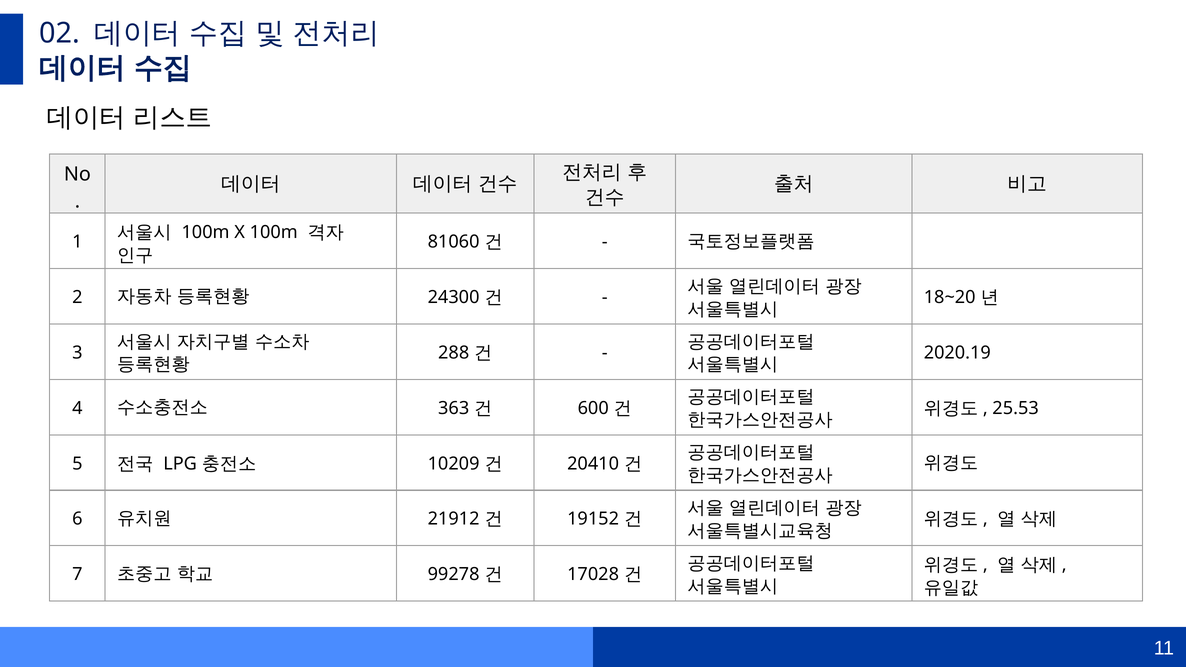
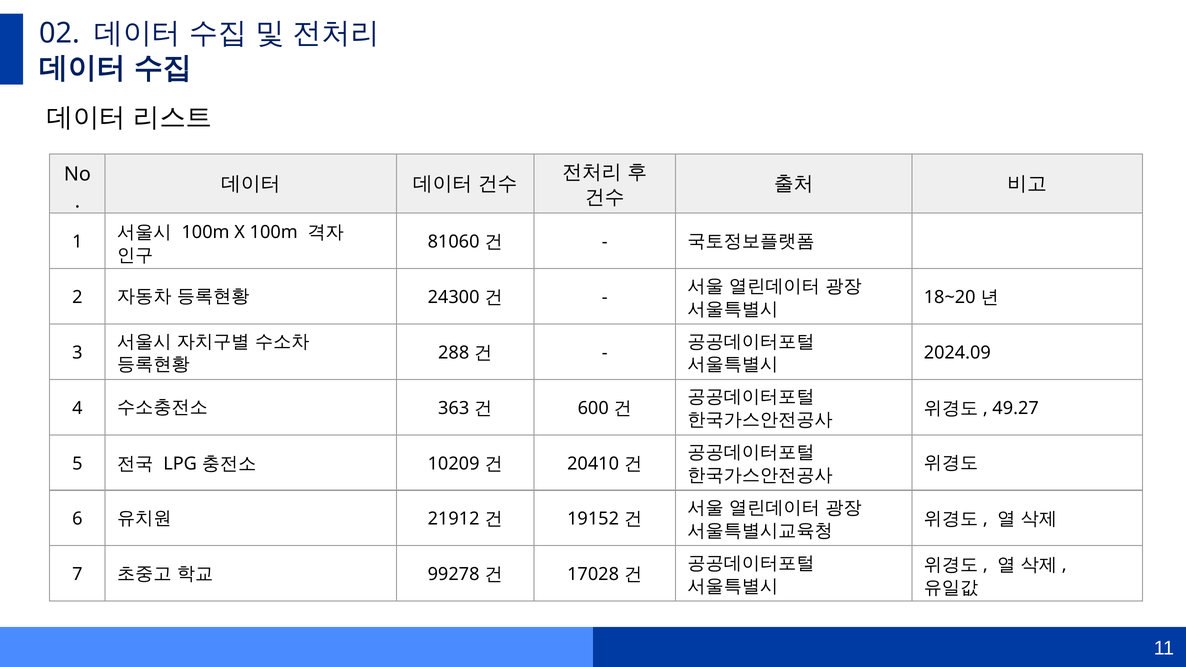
2020.19: 2020.19 -> 2024.09 (957, 353)
25.53: 25.53 -> 49.27 (1016, 408)
